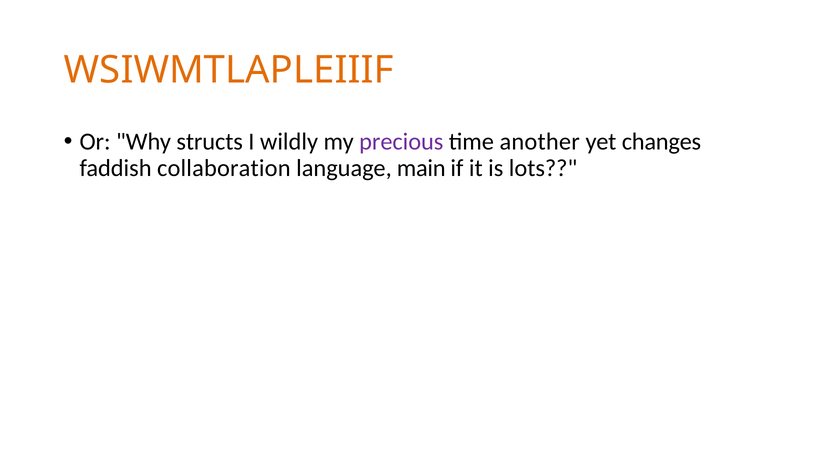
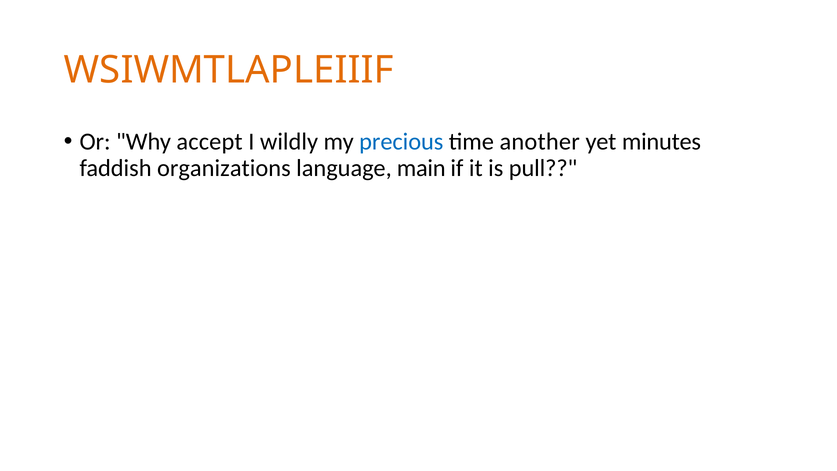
structs: structs -> accept (210, 142)
precious colour: purple -> blue (401, 142)
changes: changes -> minutes (661, 142)
collaboration: collaboration -> organizations (224, 168)
lots: lots -> pull (543, 168)
